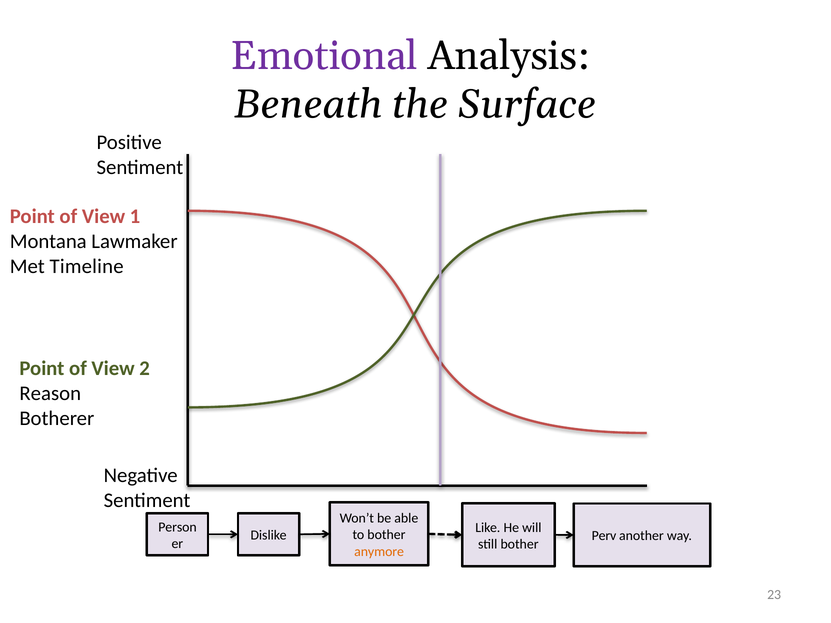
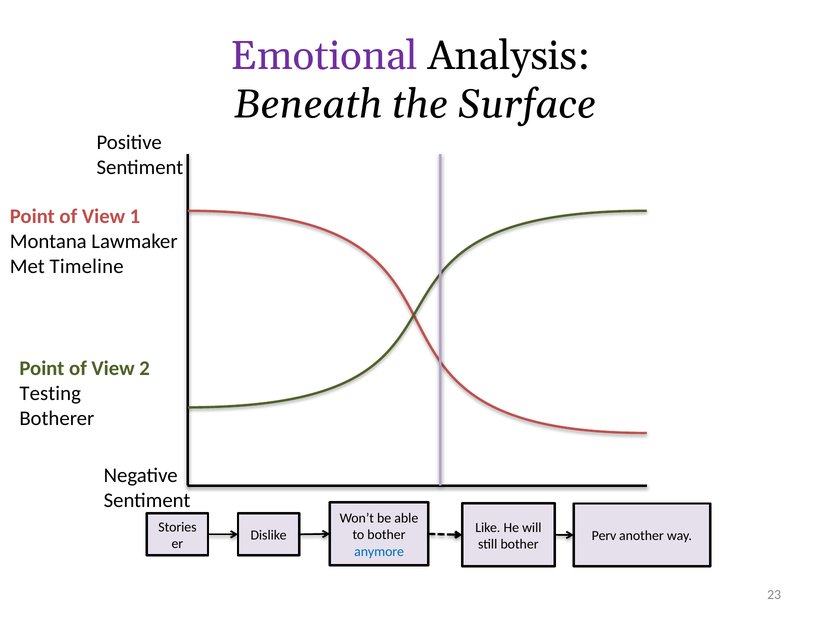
Reason: Reason -> Testing (50, 394)
Person: Person -> Stories (177, 527)
anymore colour: orange -> blue (379, 552)
